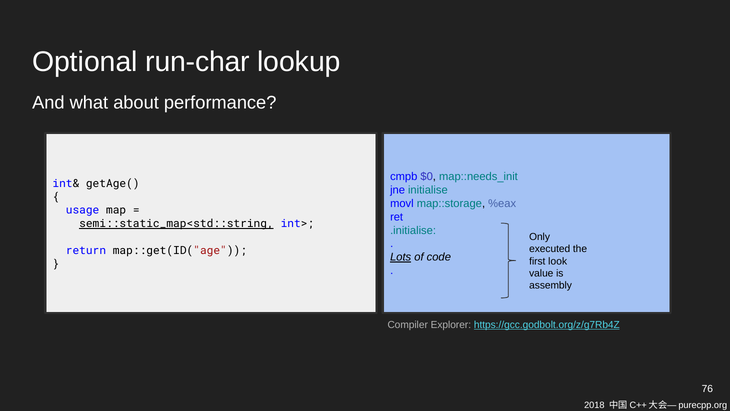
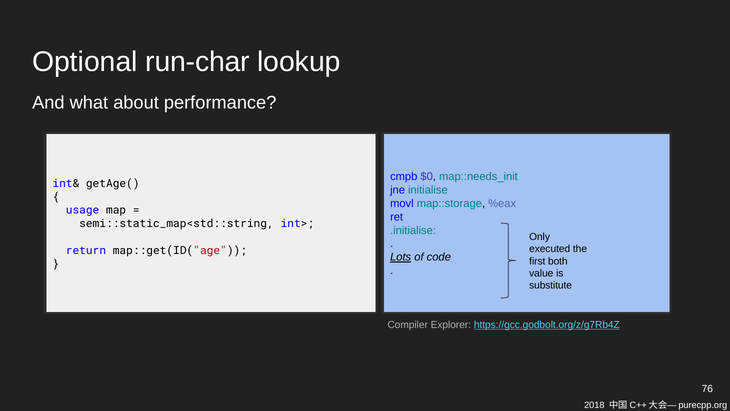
semi::static_map<std::string underline: present -> none (176, 223)
look: look -> both (558, 261)
assembly: assembly -> substitute (551, 285)
